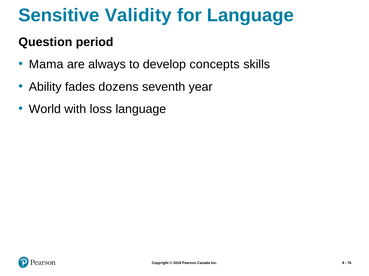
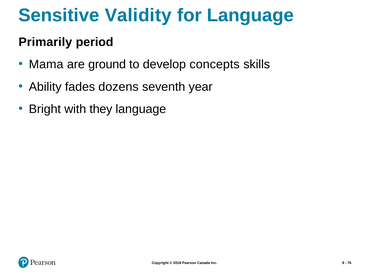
Question: Question -> Primarily (45, 42)
always: always -> ground (107, 65)
World: World -> Bright (45, 109)
loss: loss -> they (101, 109)
